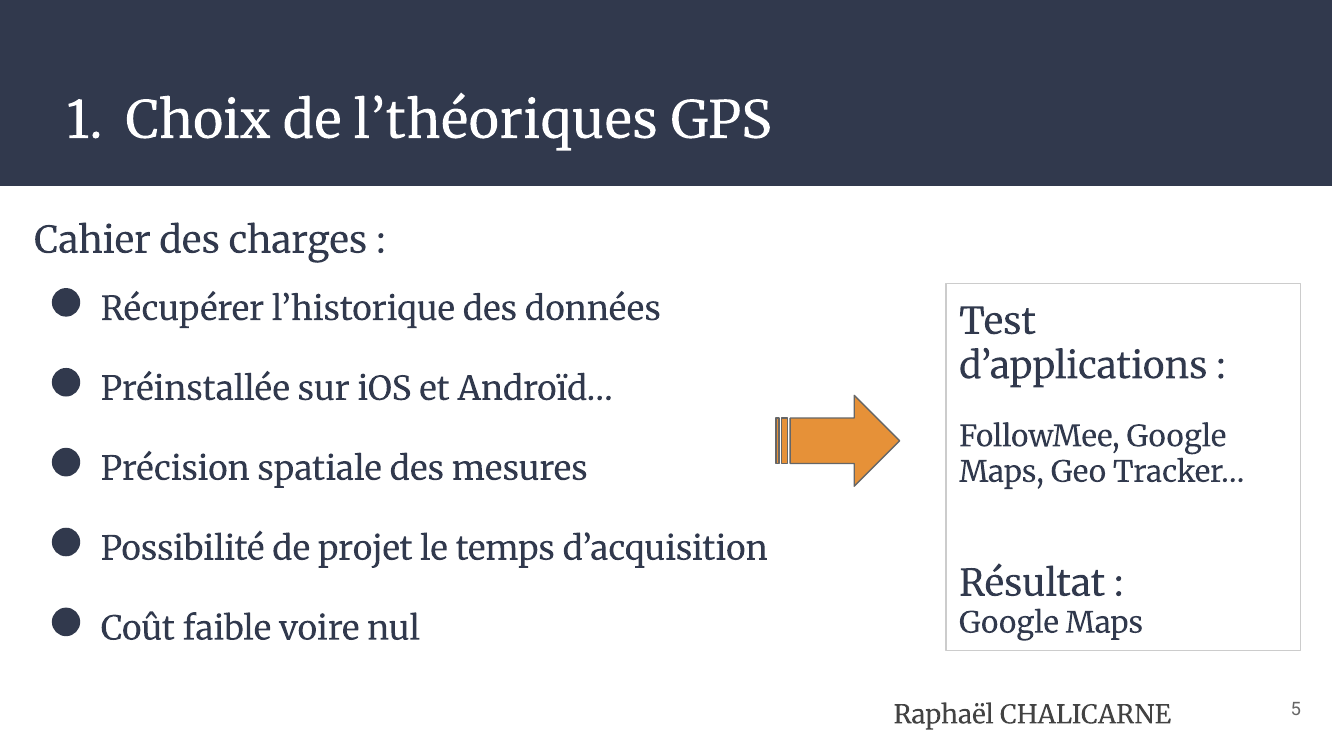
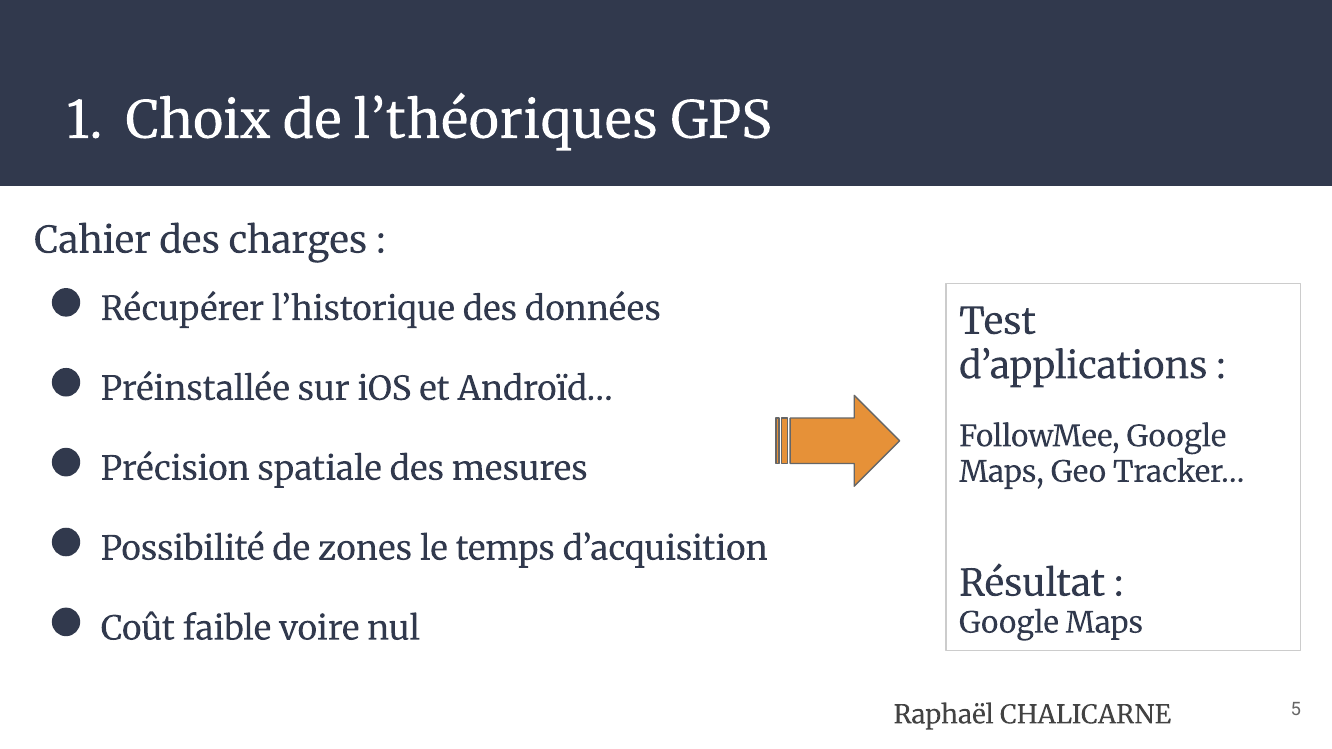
projet: projet -> zones (365, 549)
